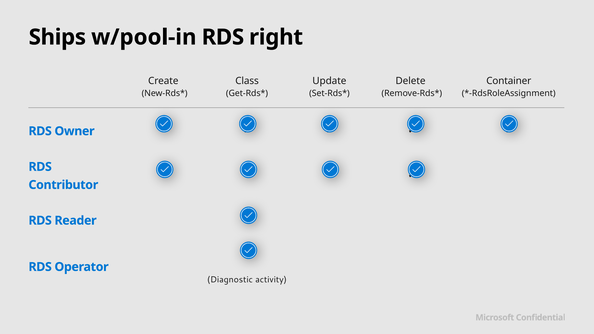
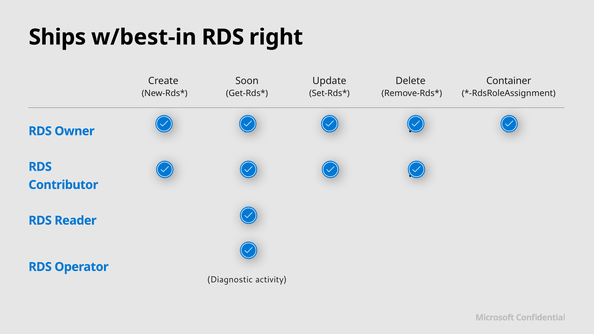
w/pool-in: w/pool-in -> w/best-in (144, 37)
Class: Class -> Soon (247, 81)
